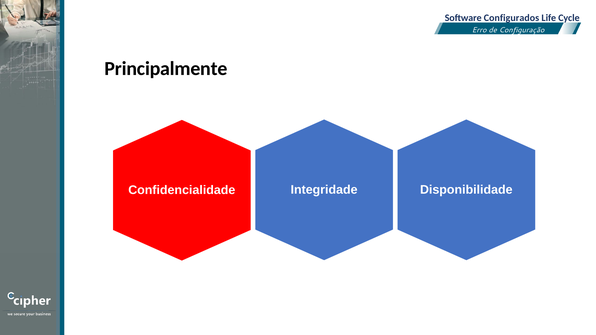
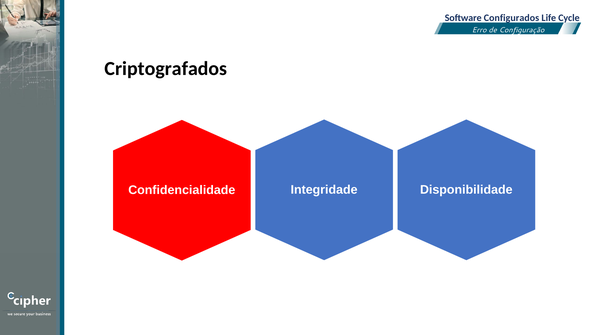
Principalmente: Principalmente -> Criptografados (166, 69)
